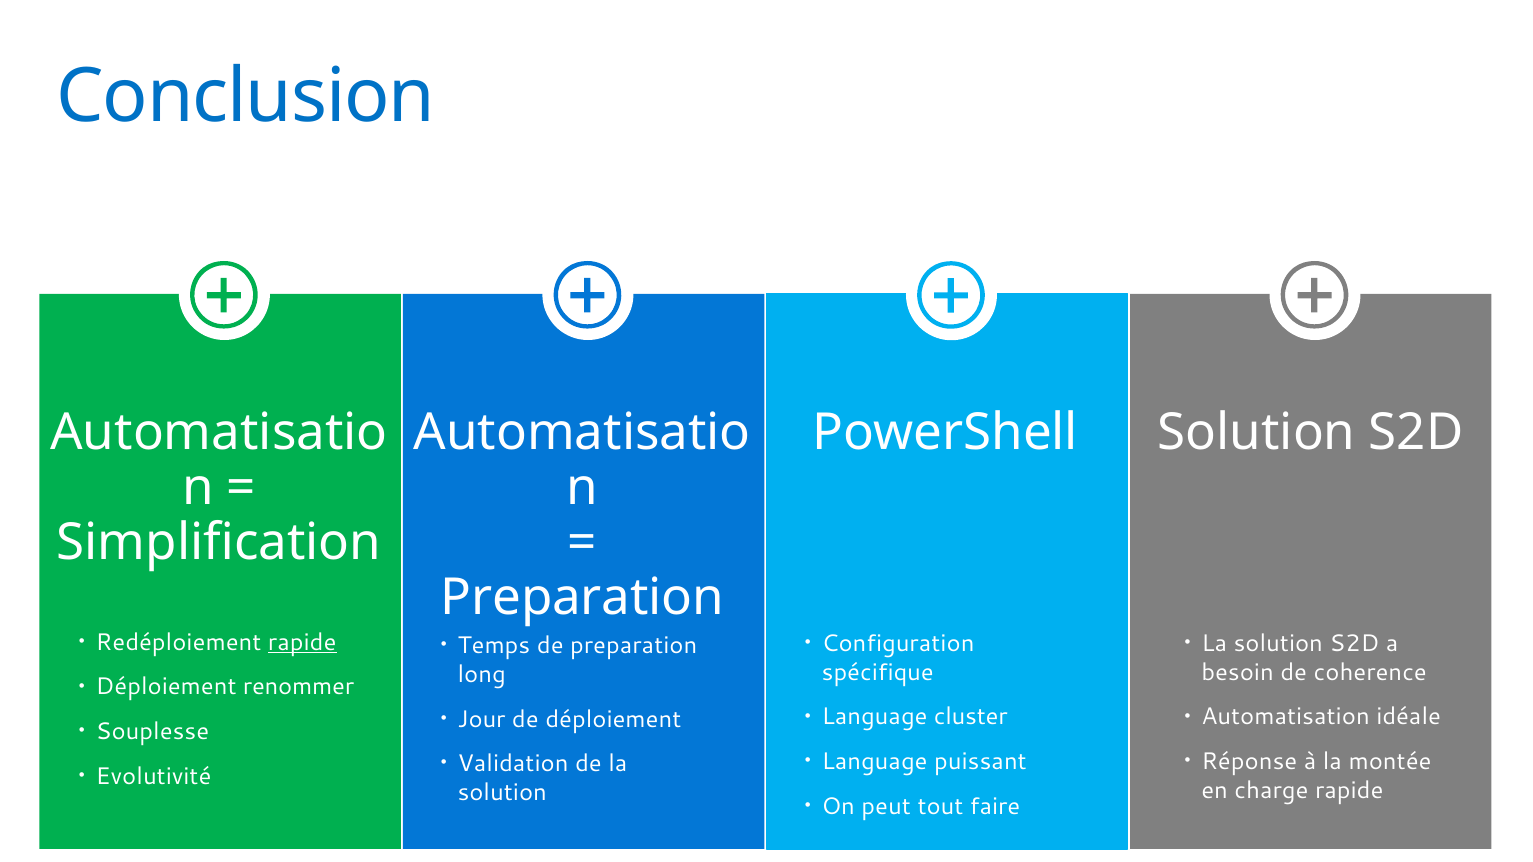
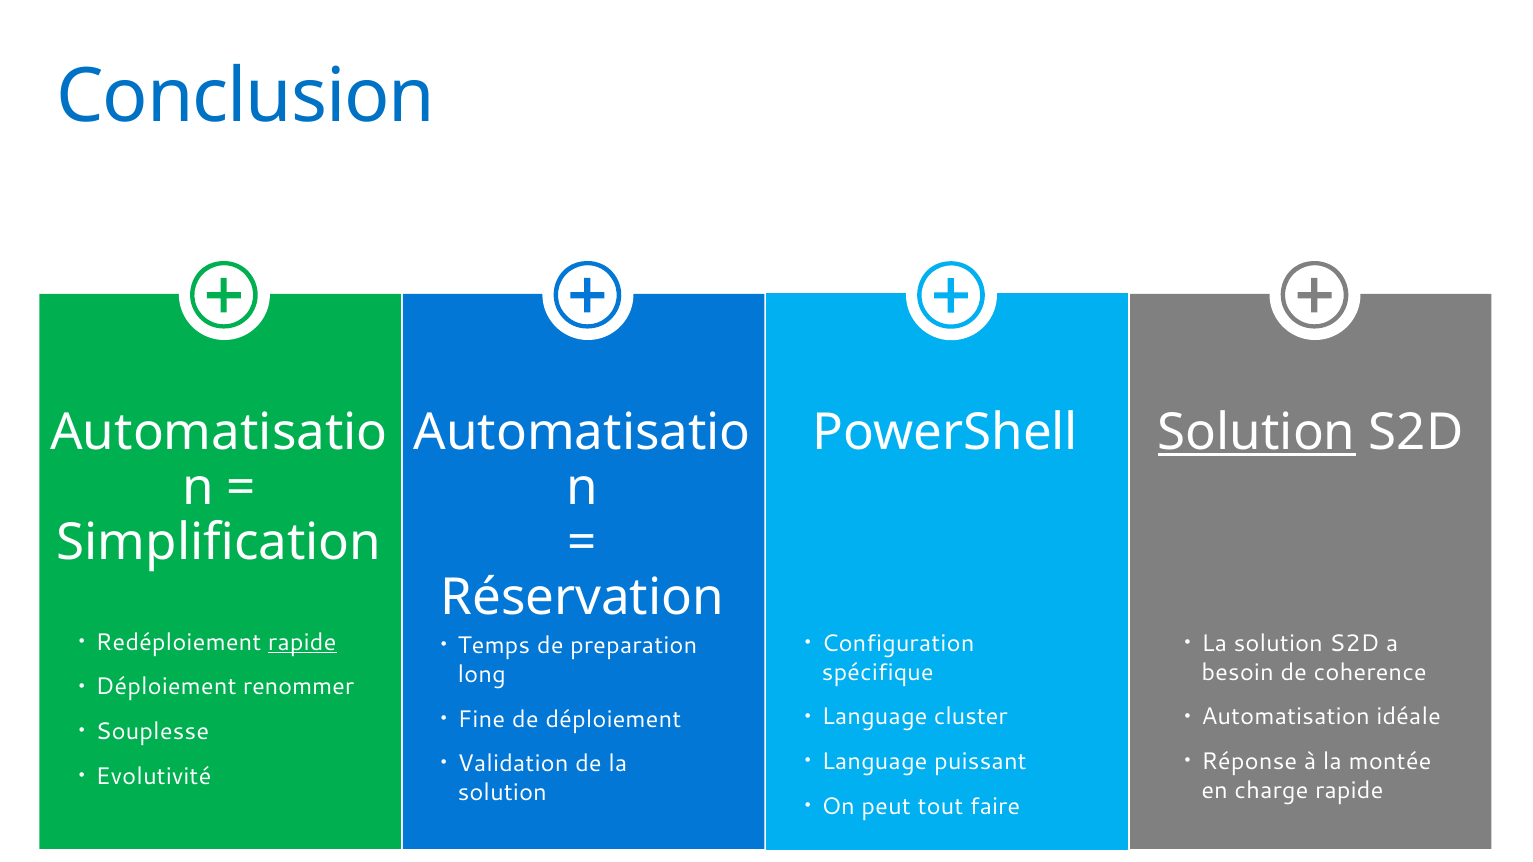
Solution underline: none -> present (1257, 433)
Preparation: Preparation -> Réservation (582, 598)
Jour: Jour -> Fine (481, 719)
